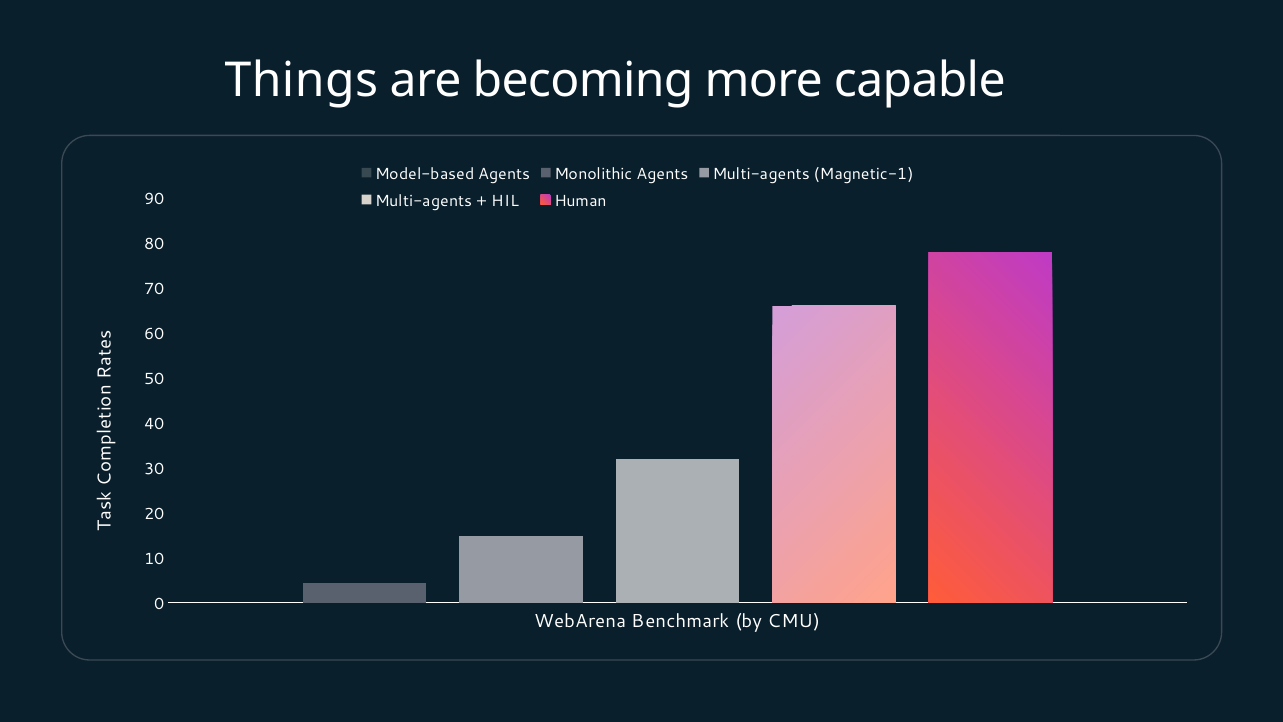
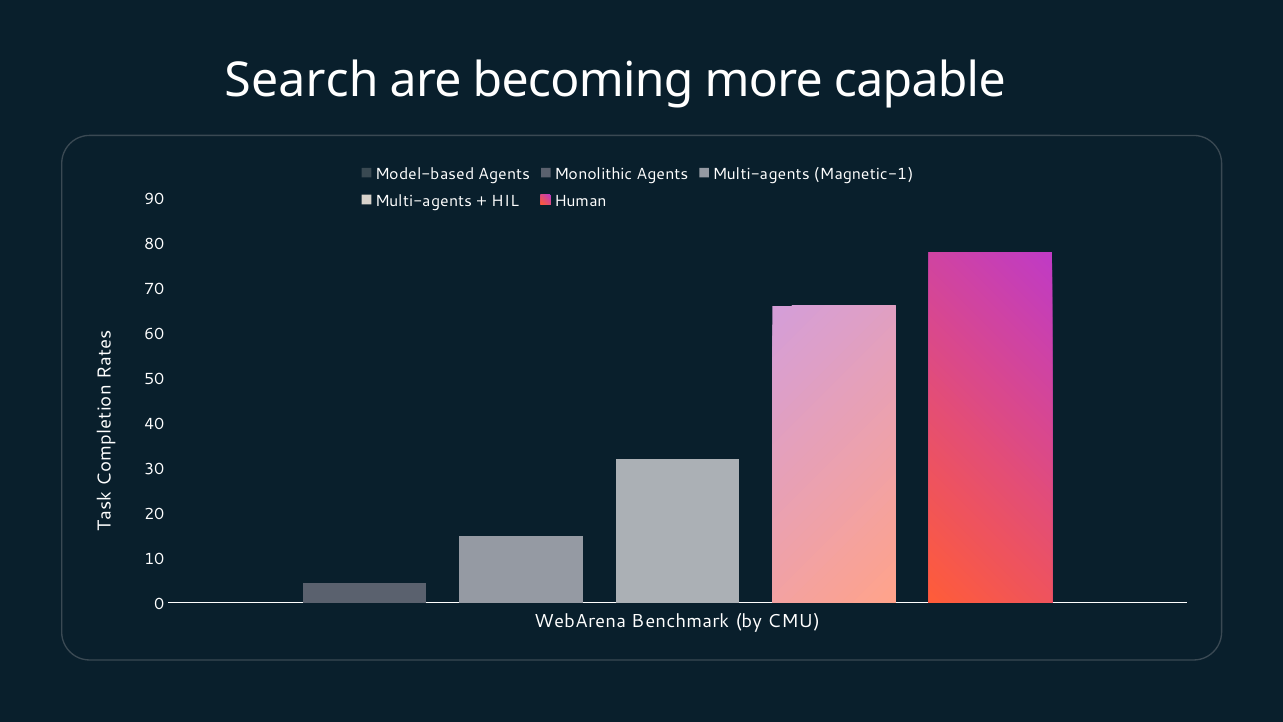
Things: Things -> Search (302, 81)
